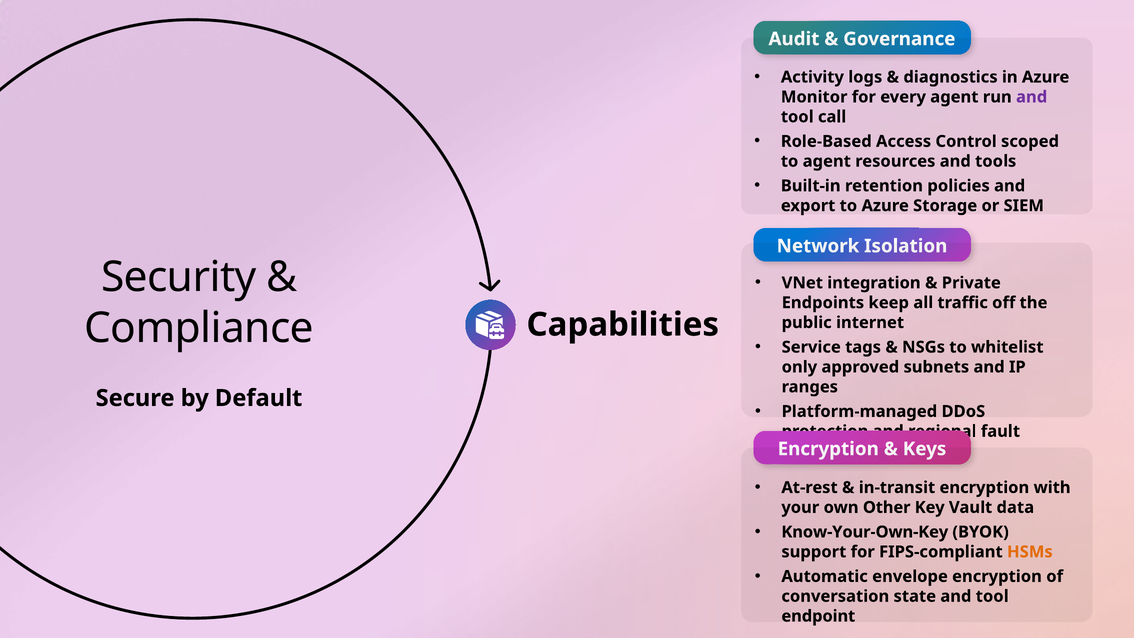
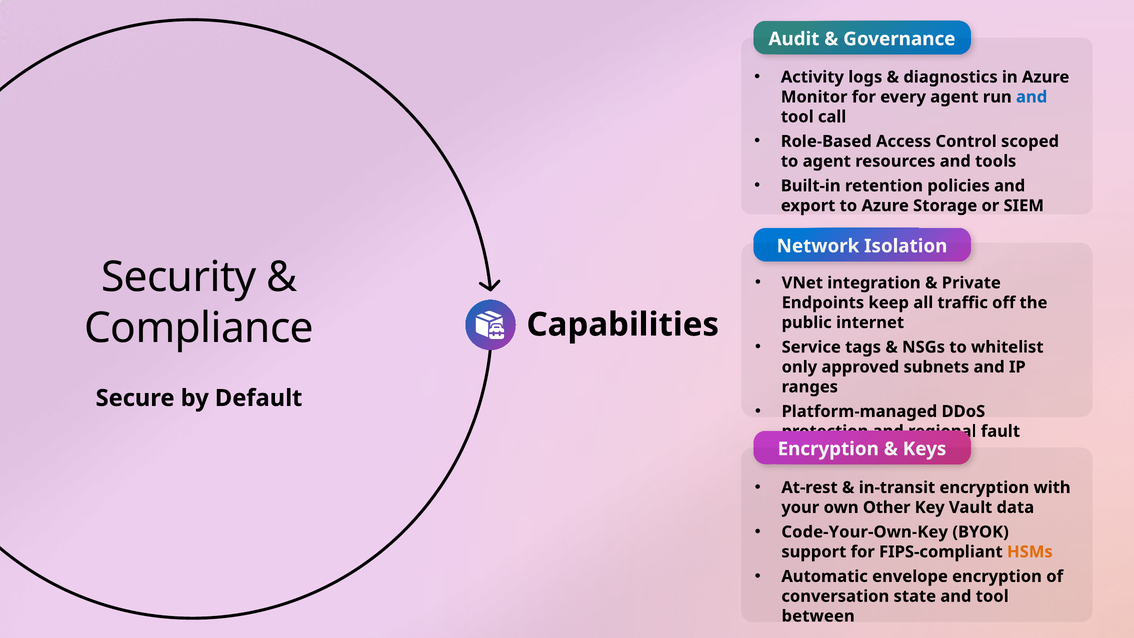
and colour: purple -> blue (1032, 97)
Know-Your-Own-Key: Know-Your-Own-Key -> Code-Your-Own-Key (865, 532)
endpoint: endpoint -> between (818, 616)
